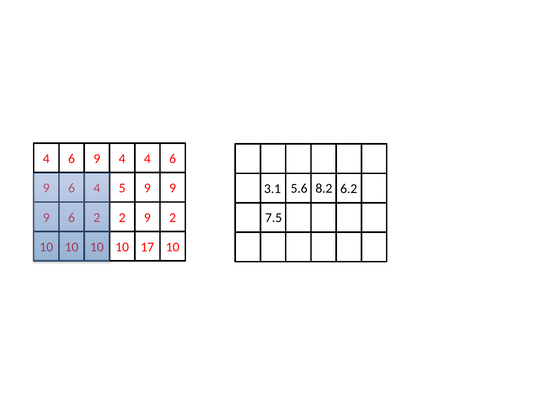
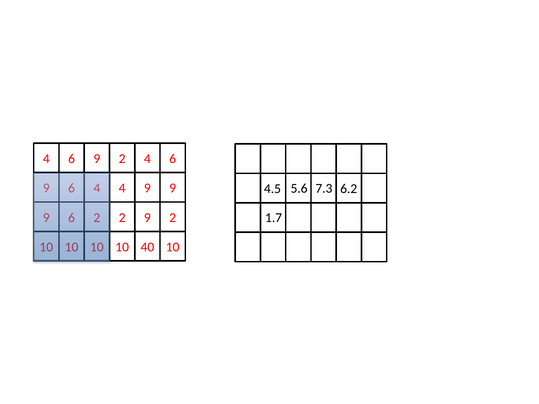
6 9 4: 4 -> 2 (122, 159)
5: 5 -> 4 (122, 188)
3.1: 3.1 -> 4.5 (272, 189)
8.2: 8.2 -> 7.3 (324, 189)
7.5: 7.5 -> 1.7 (274, 218)
17: 17 -> 40 (147, 247)
